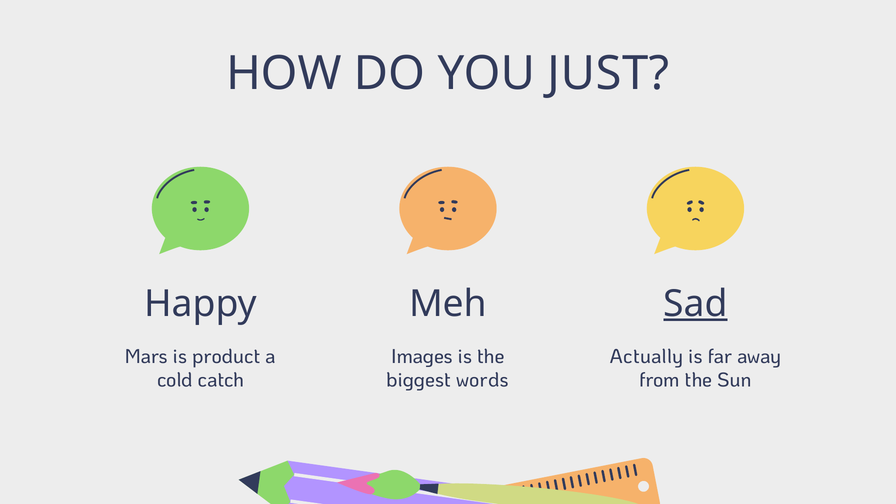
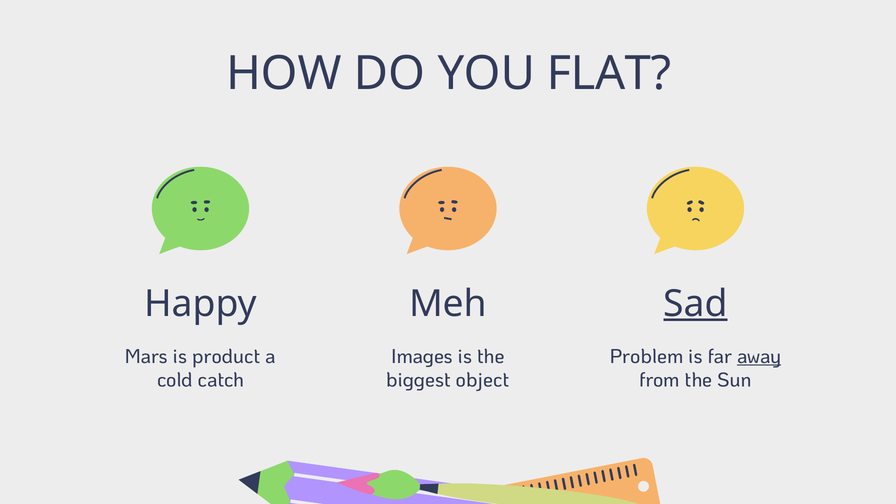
JUST: JUST -> FLAT (609, 74)
Actually: Actually -> Problem (647, 357)
away underline: none -> present (759, 357)
words: words -> object (483, 380)
